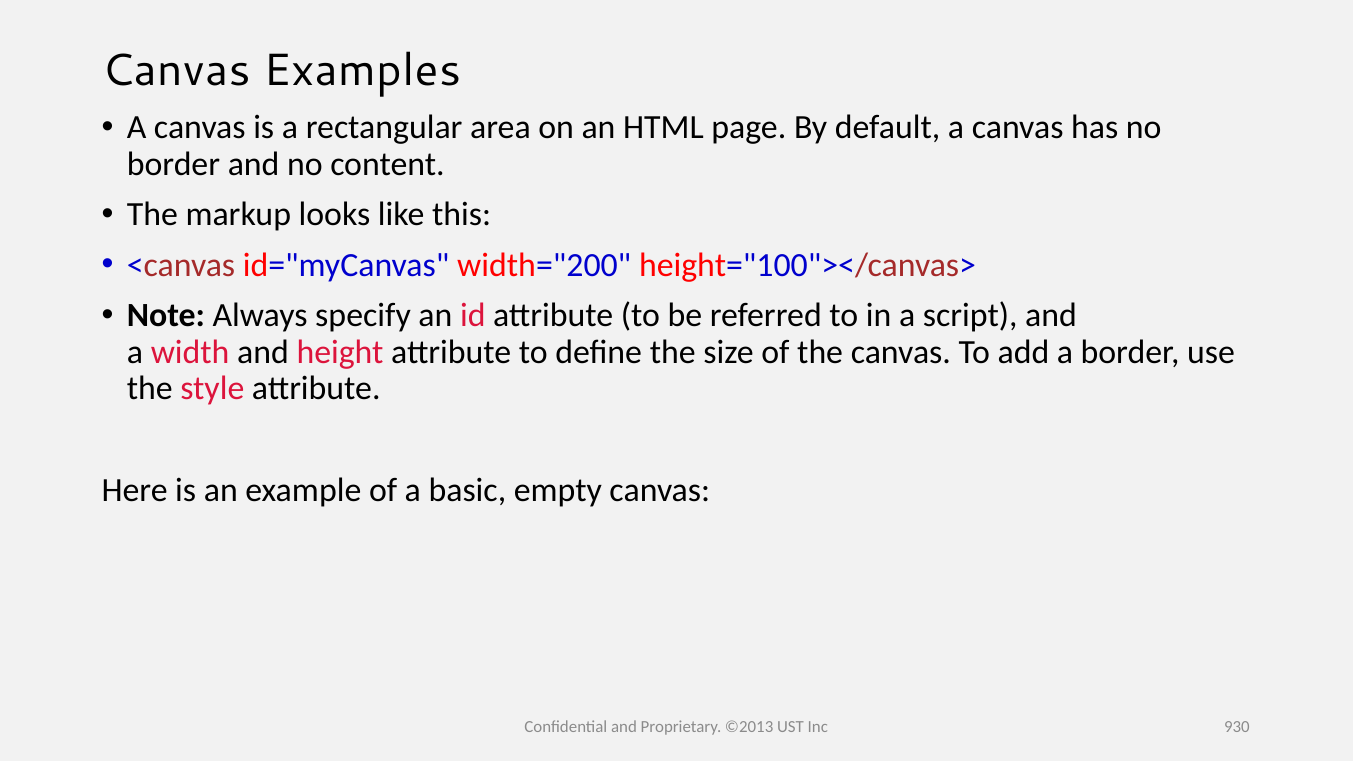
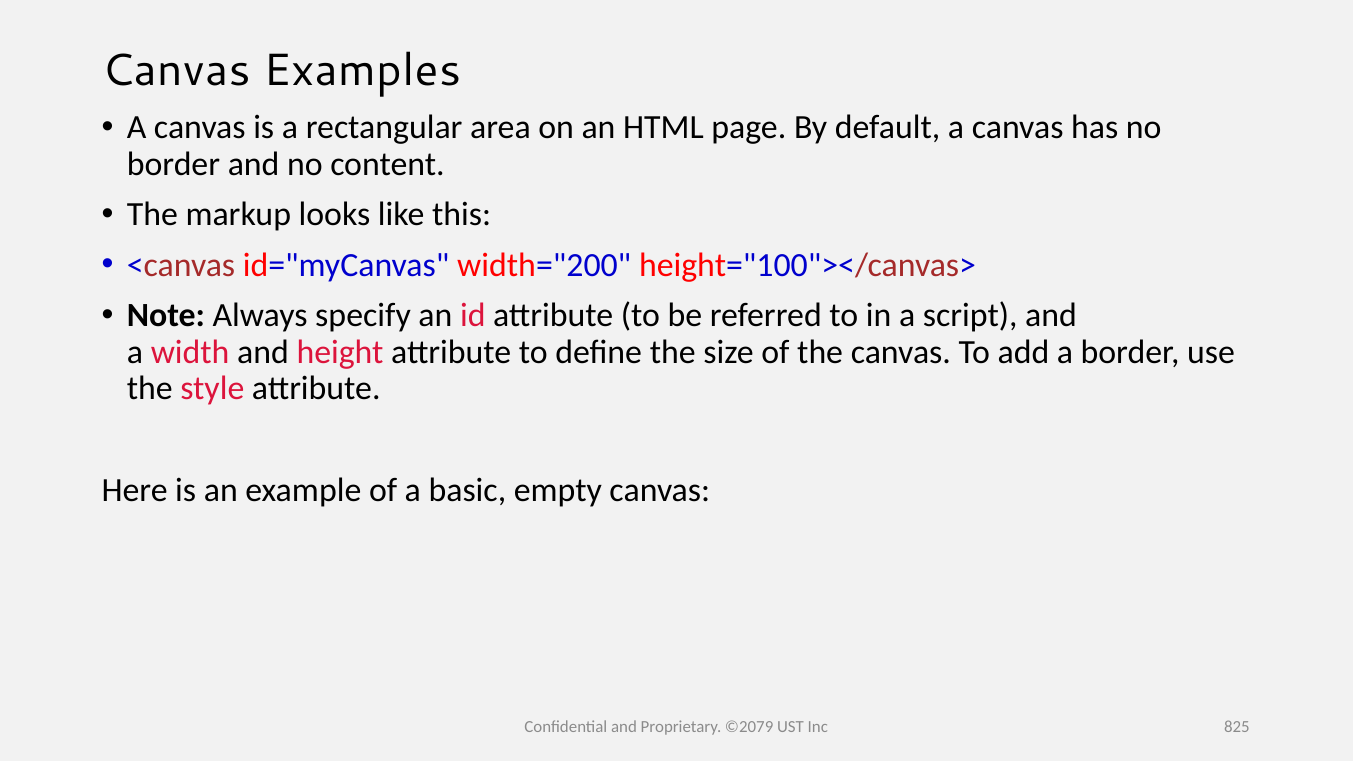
©2013: ©2013 -> ©2079 (749, 727)
930: 930 -> 825 (1237, 727)
